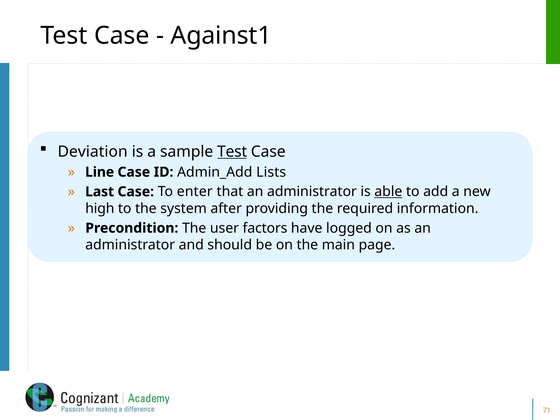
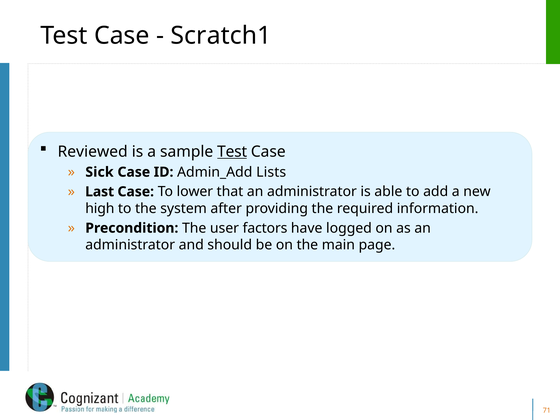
Against1: Against1 -> Scratch1 (221, 36)
Deviation: Deviation -> Reviewed (93, 152)
Line: Line -> Sick (99, 172)
enter: enter -> lower (195, 192)
able underline: present -> none (388, 192)
